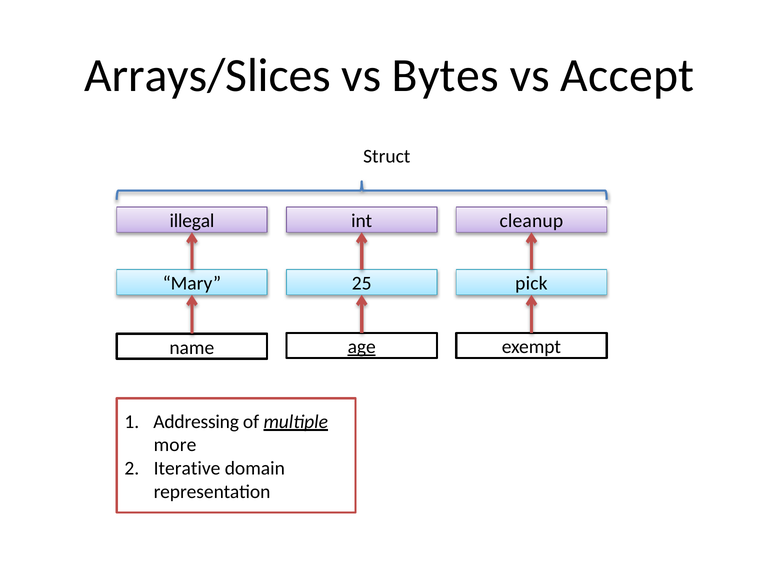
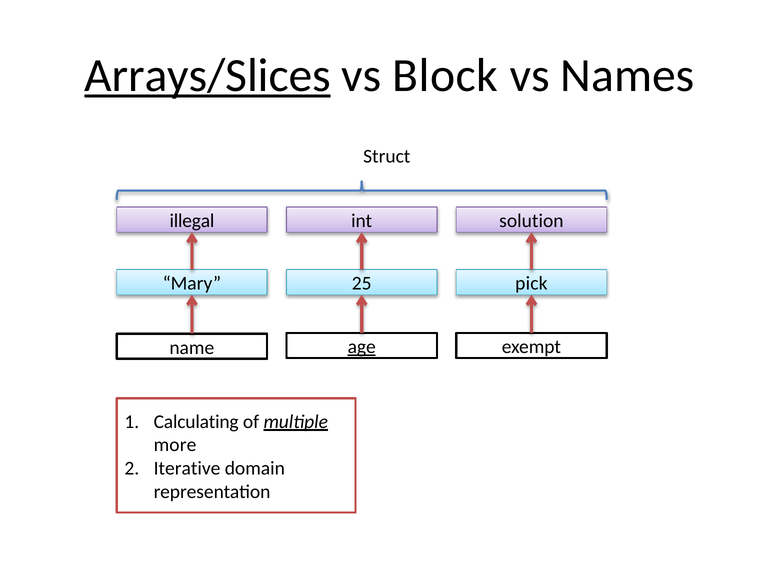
Arrays/Slices underline: none -> present (208, 76)
Bytes: Bytes -> Block (445, 76)
Accept: Accept -> Names (628, 76)
cleanup: cleanup -> solution (531, 221)
Addressing: Addressing -> Calculating (196, 422)
